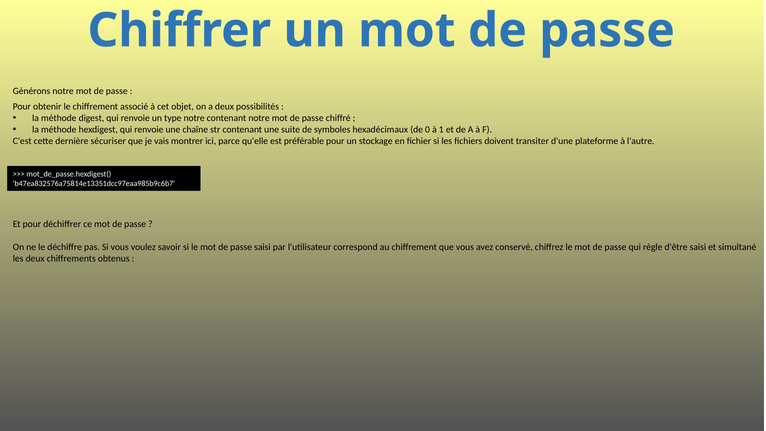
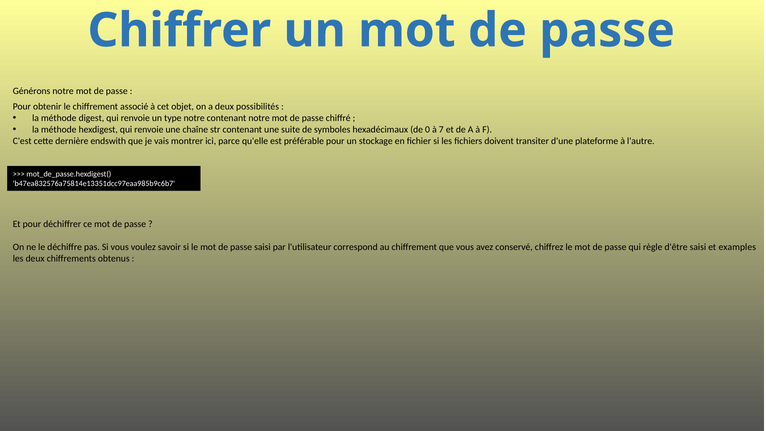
1: 1 -> 7 (441, 130)
sécuriser: sécuriser -> endswith (108, 141)
simultané: simultané -> examples (737, 247)
